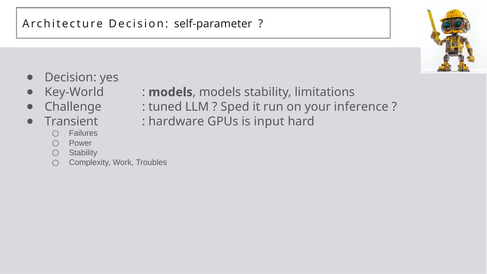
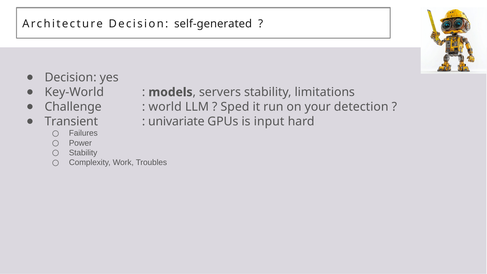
self-parameter: self-parameter -> self-generated (213, 24)
models: models -> servers (220, 92)
tuned: tuned -> world (165, 107)
inference: inference -> detection (361, 107)
hardware: hardware -> univariate (176, 121)
